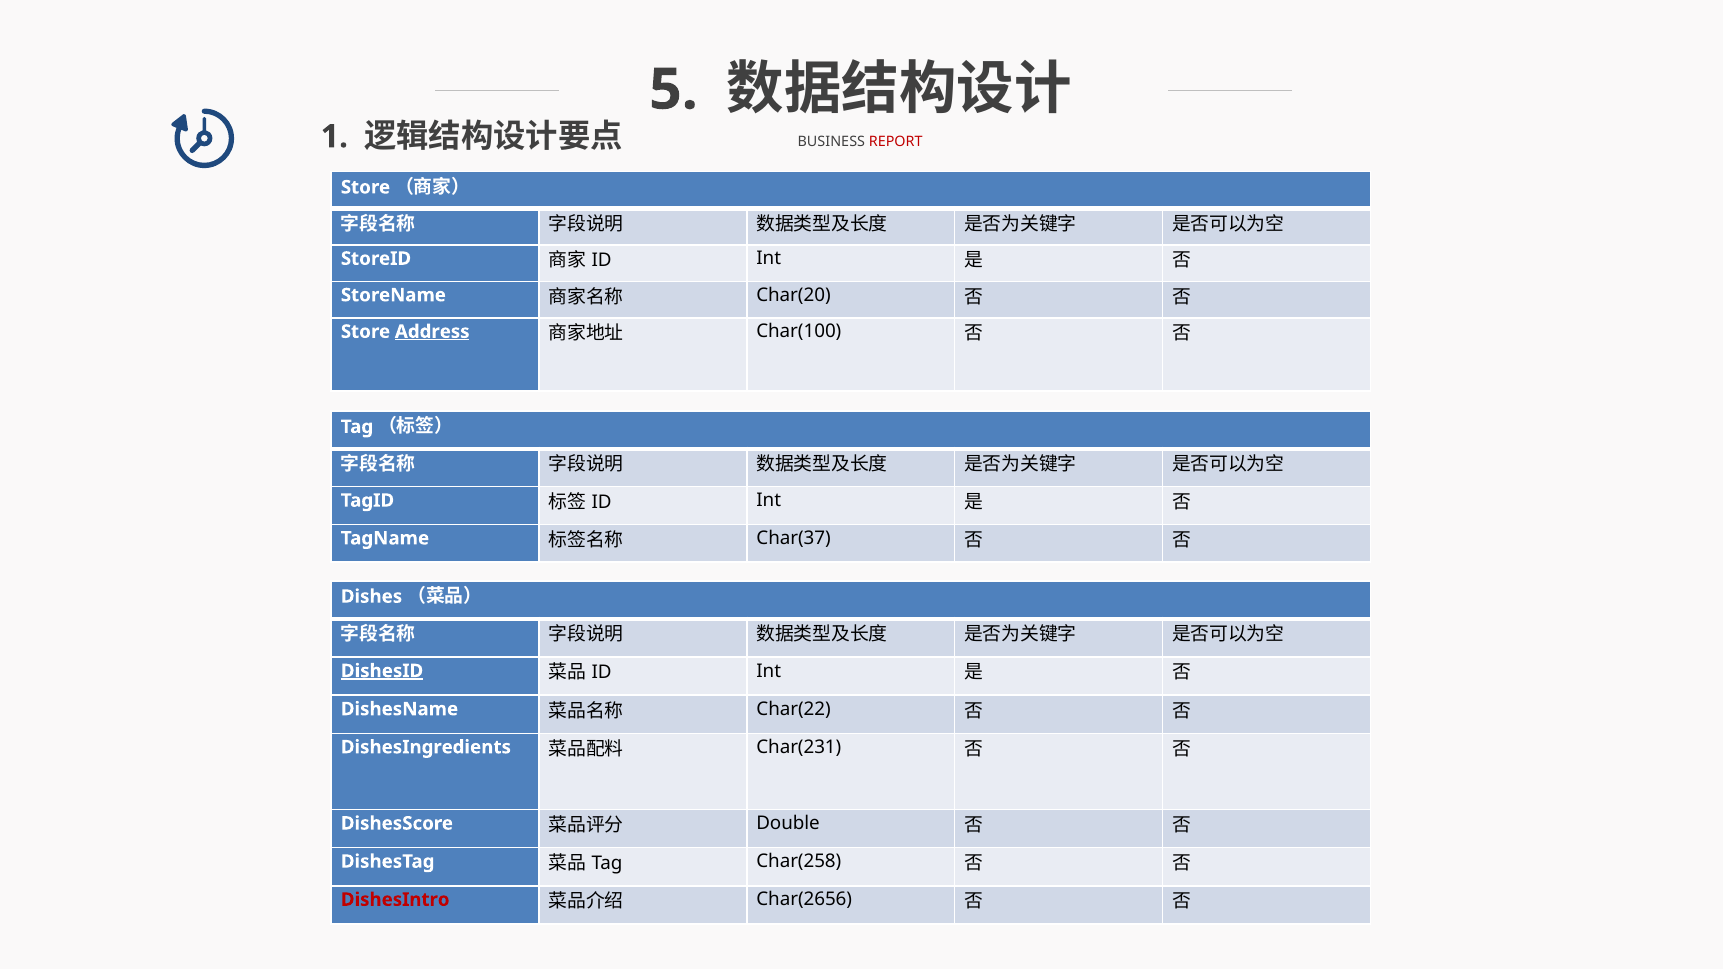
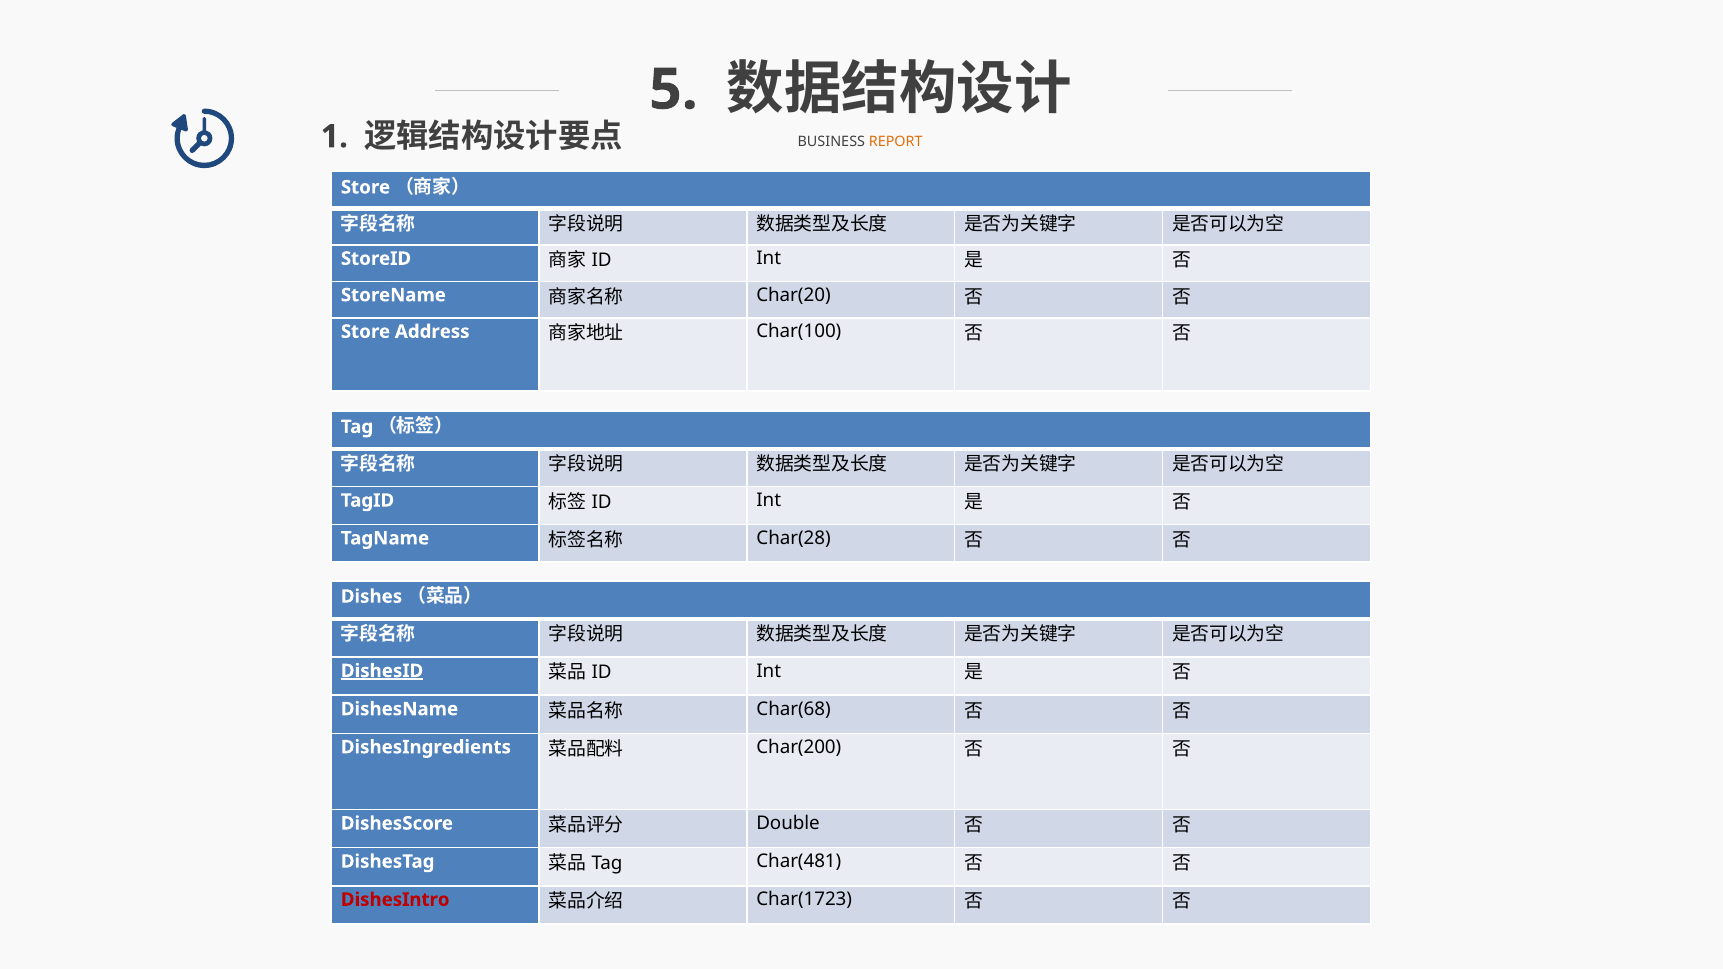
REPORT colour: red -> orange (896, 142)
Address underline: present -> none (432, 332)
Char(37: Char(37 -> Char(28 (794, 538)
Char(22: Char(22 -> Char(68 (794, 709)
Char(231: Char(231 -> Char(200 (799, 747)
Char(258: Char(258 -> Char(481 (799, 862)
Char(2656: Char(2656 -> Char(1723 (804, 900)
